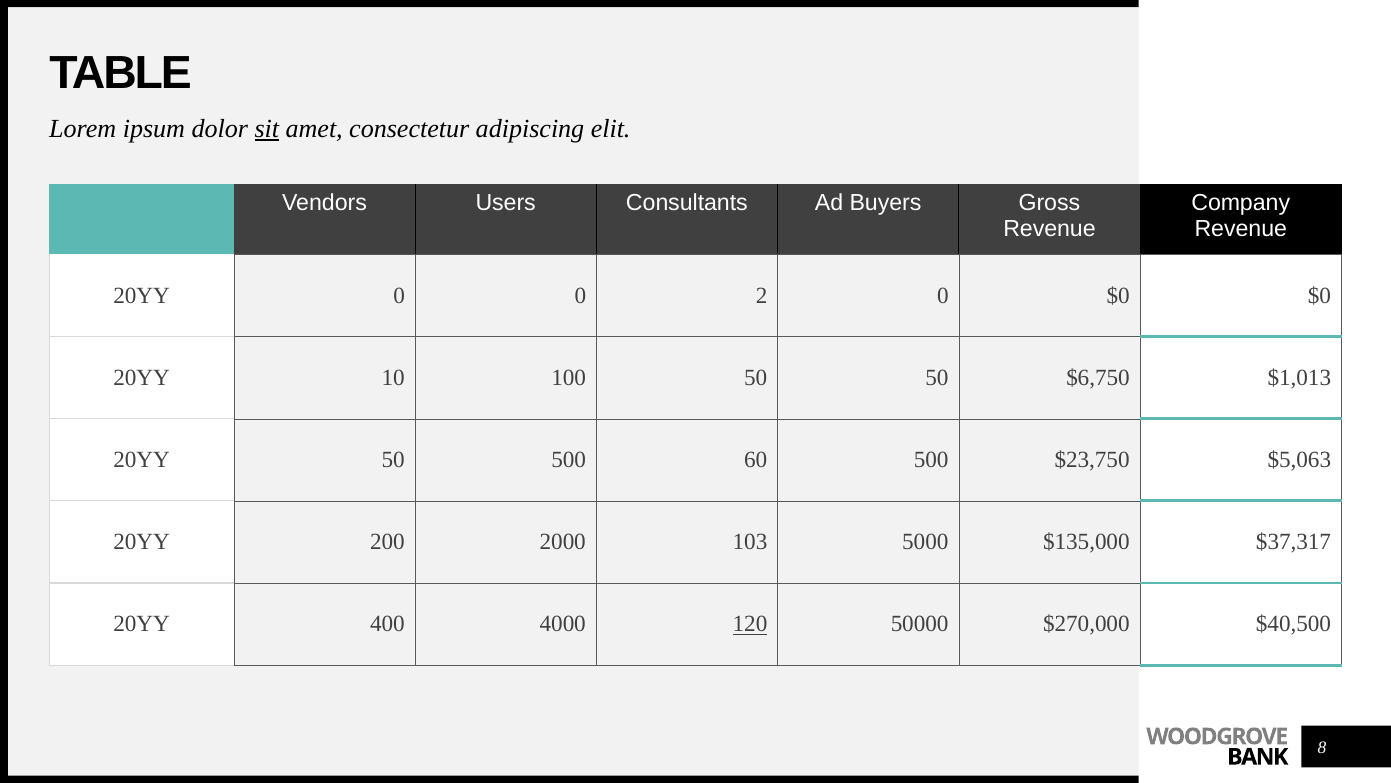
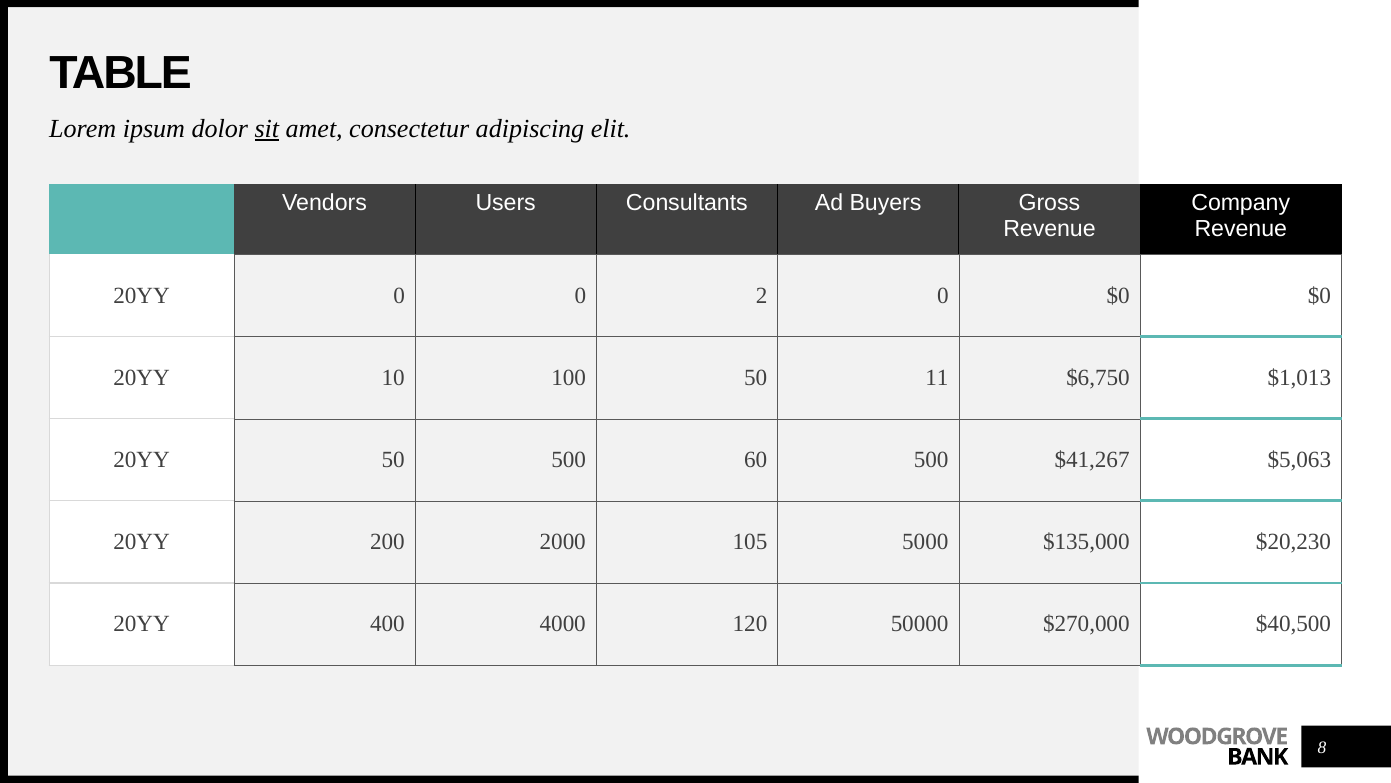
50 50: 50 -> 11 (937, 377)
$23,750: $23,750 -> $41,267 (1092, 460)
103: 103 -> 105 (750, 542)
$37,317: $37,317 -> $20,230 (1293, 542)
120 underline: present -> none (750, 624)
